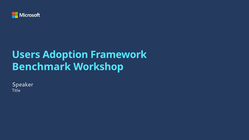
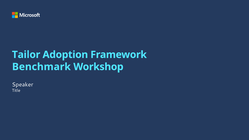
Users: Users -> Tailor (26, 55)
